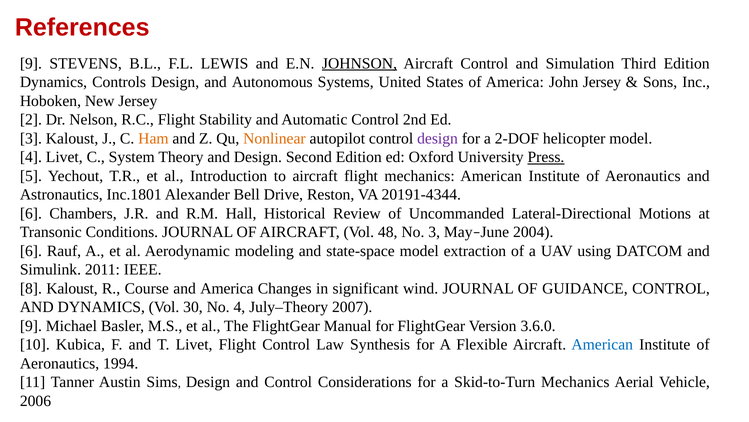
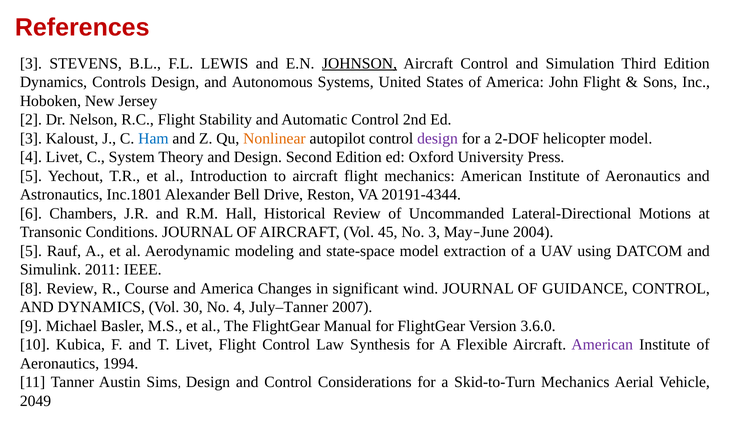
9: 9 -> 3 (31, 63)
John Jersey: Jersey -> Flight (602, 82)
Ham colour: orange -> blue (153, 138)
Press underline: present -> none (546, 157)
48: 48 -> 45 (388, 232)
6: 6 -> 5 (31, 251)
8 Kaloust: Kaloust -> Review (72, 288)
July–Theory: July–Theory -> July–Tanner (289, 307)
American colour: blue -> purple (602, 344)
2006: 2006 -> 2049 (35, 400)
